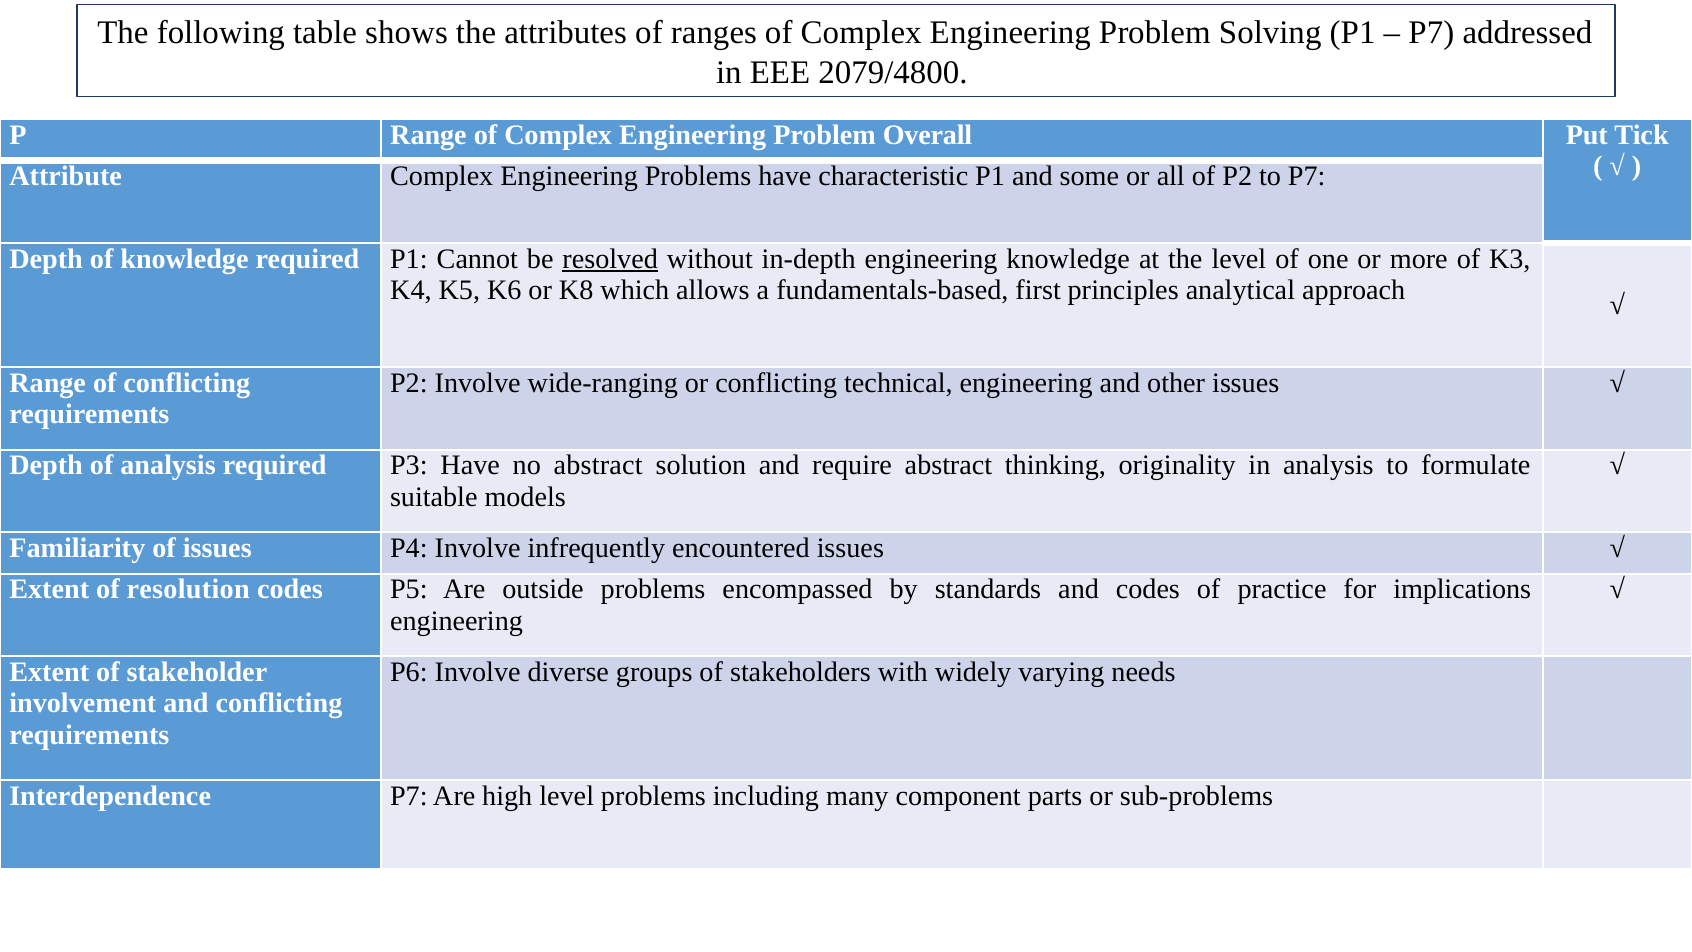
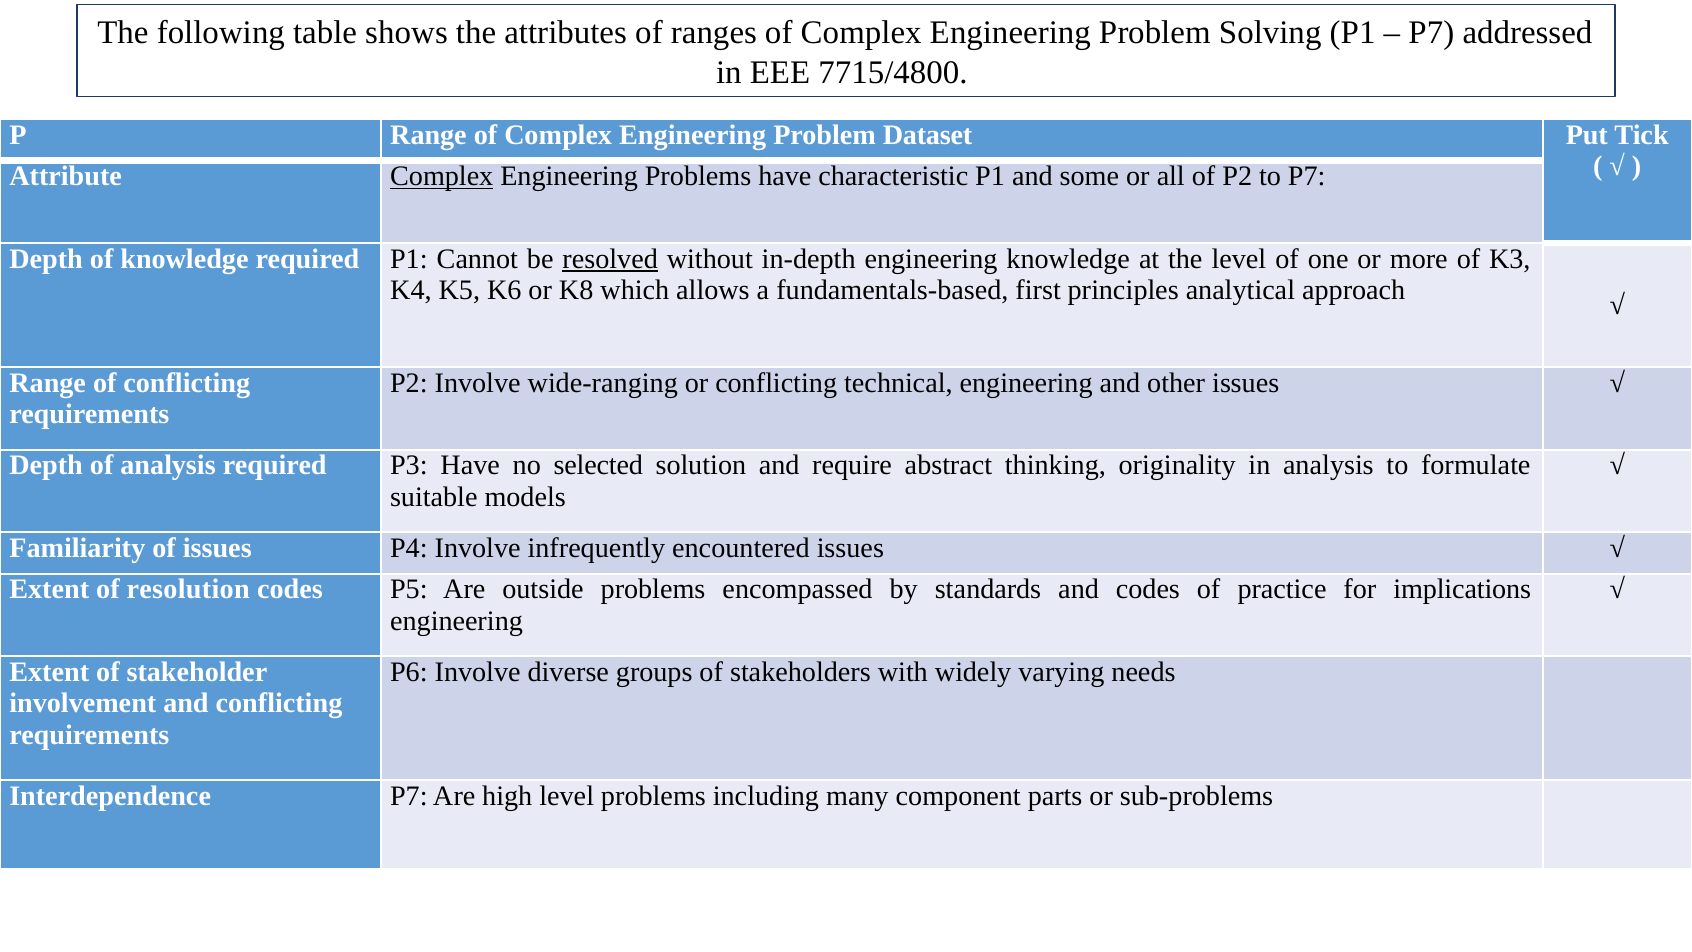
2079/4800: 2079/4800 -> 7715/4800 (893, 72)
Overall: Overall -> Dataset (927, 135)
Complex underline: none -> present (442, 176)
no abstract: abstract -> selected (598, 465)
